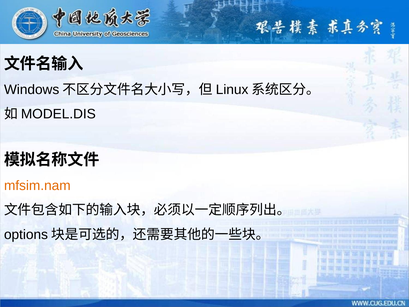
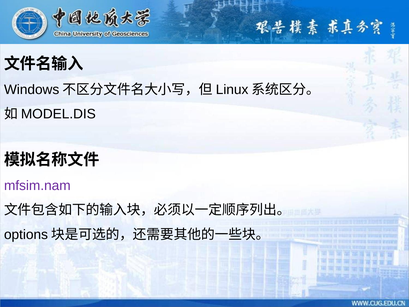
mfsim.nam colour: orange -> purple (37, 185)
